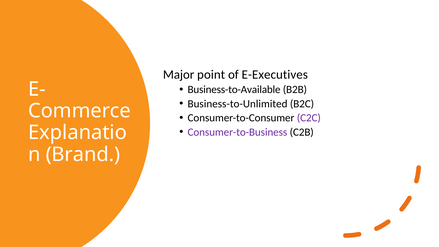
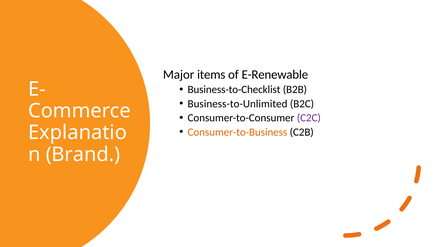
point: point -> items (211, 75)
E-Executives: E-Executives -> E-Renewable (275, 75)
Business-to-Available: Business-to-Available -> Business-to-Checklist (234, 90)
Consumer-to-Business colour: purple -> orange (237, 132)
